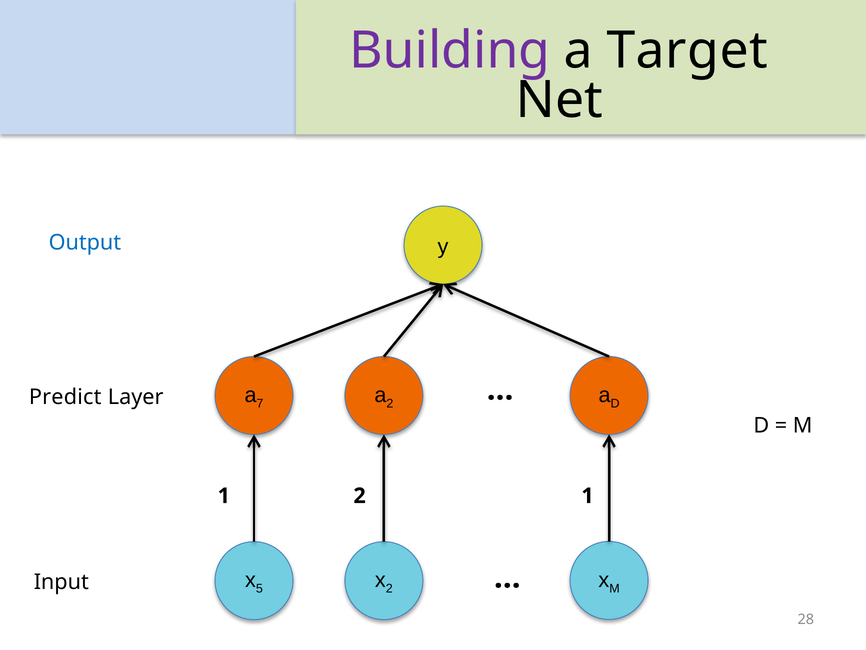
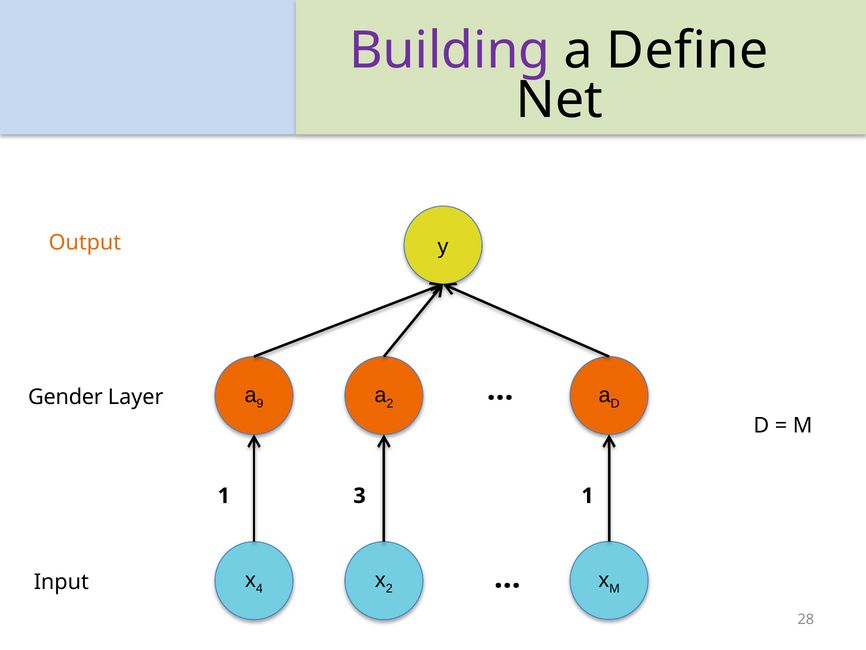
Target: Target -> Define (687, 51)
Output colour: blue -> orange (85, 242)
7: 7 -> 9 (260, 403)
Predict: Predict -> Gender (65, 397)
1 2: 2 -> 3 (360, 495)
5: 5 -> 4 (259, 588)
